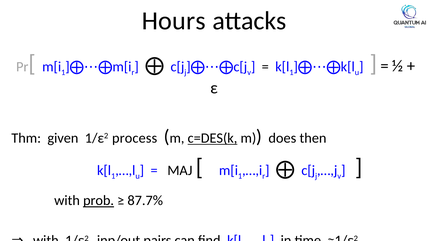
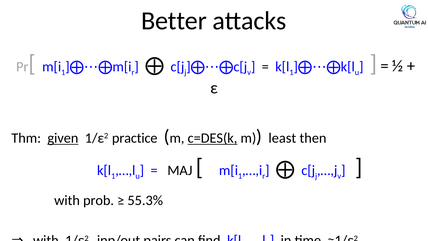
Hours: Hours -> Better (174, 21)
given underline: none -> present (63, 138)
process: process -> practice (135, 138)
does: does -> least (282, 138)
prob underline: present -> none (99, 200)
87.7%: 87.7% -> 55.3% (145, 200)
